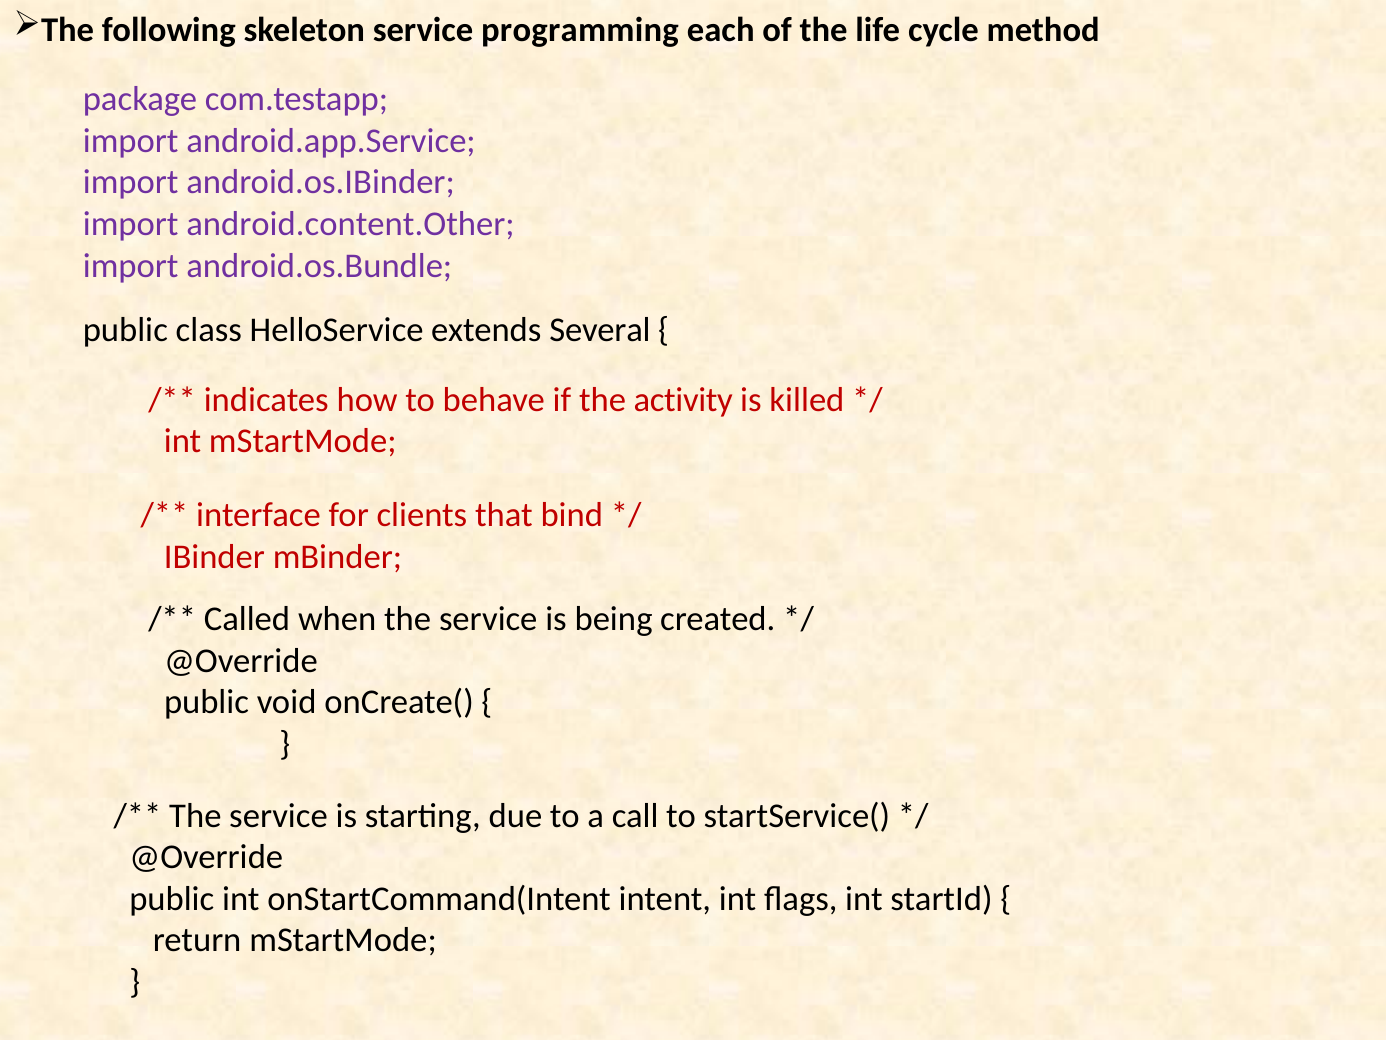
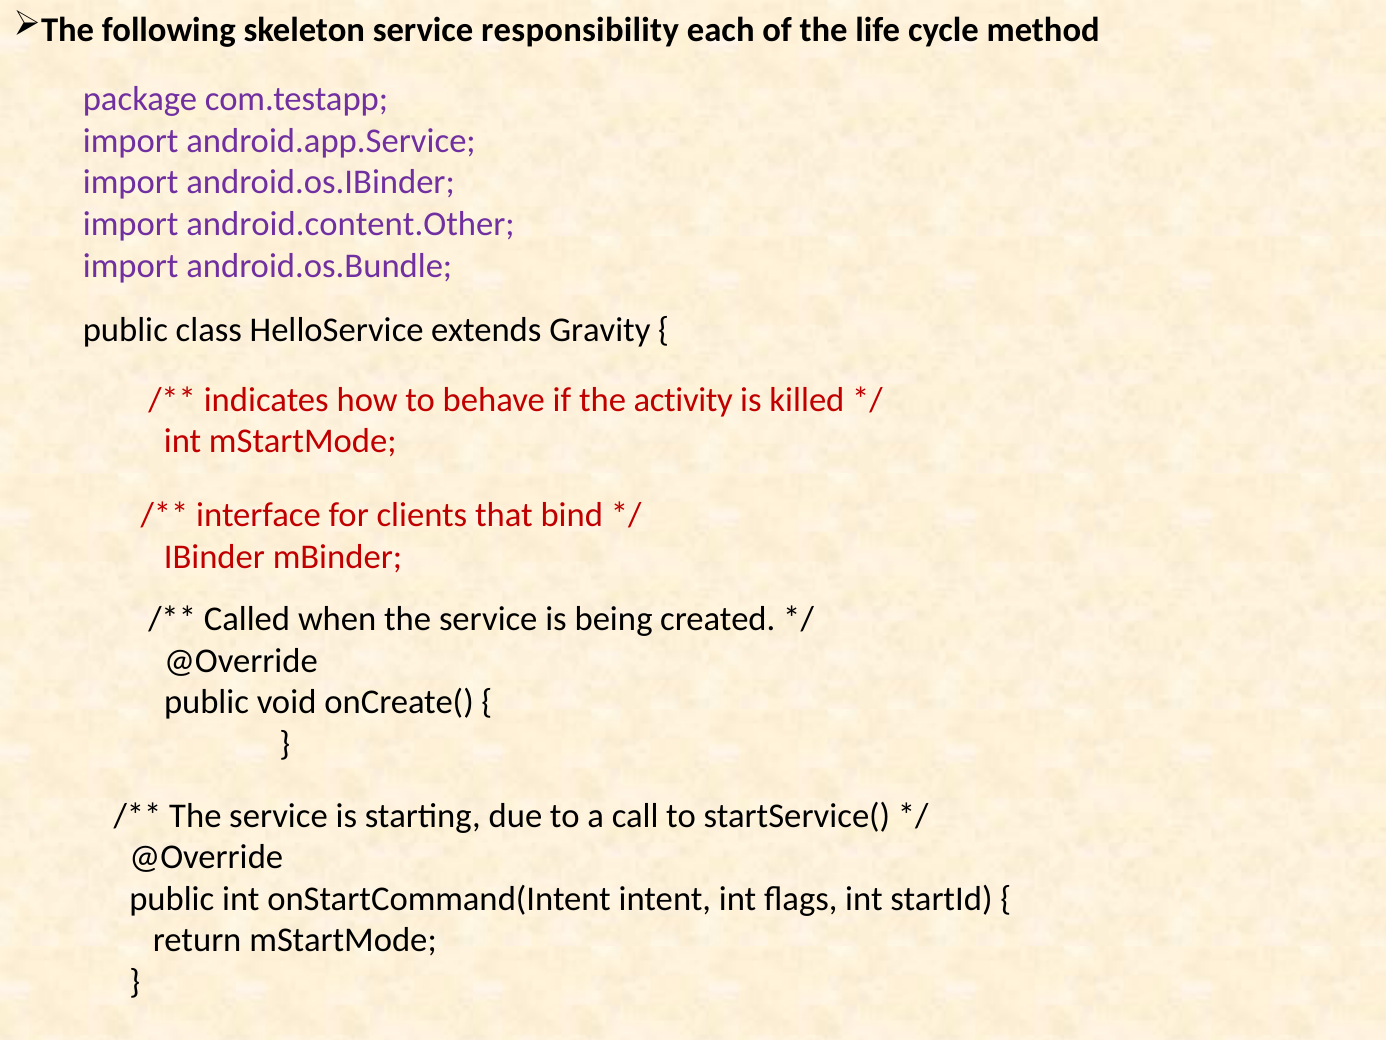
programming: programming -> responsibility (580, 30)
Several: Several -> Gravity (600, 330)
